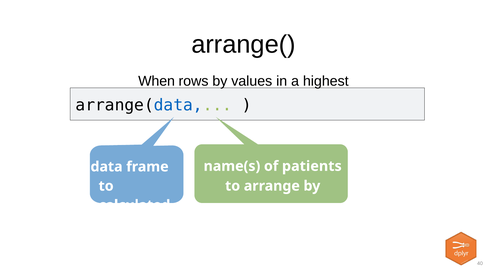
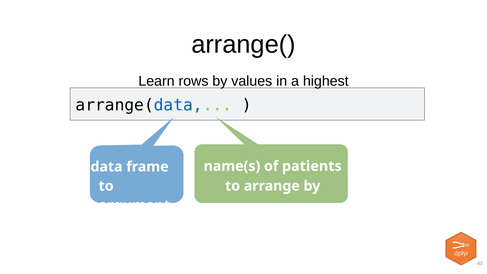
When: When -> Learn (157, 81)
calculated: calculated -> argument (134, 205)
